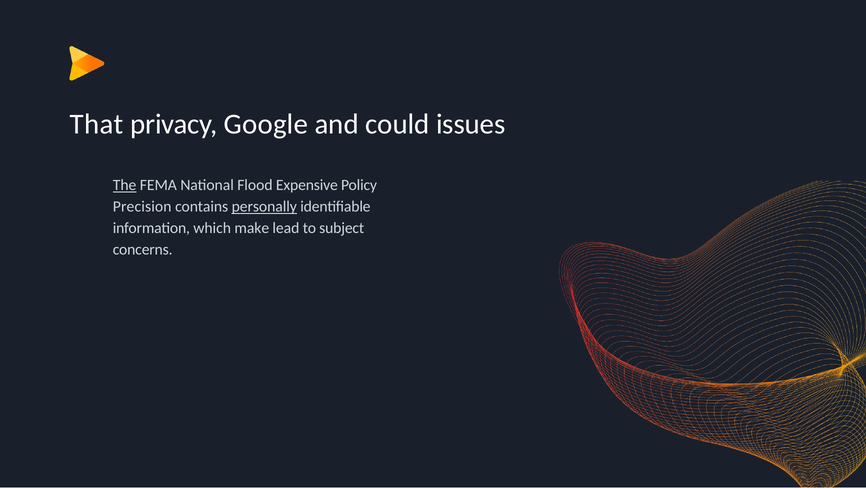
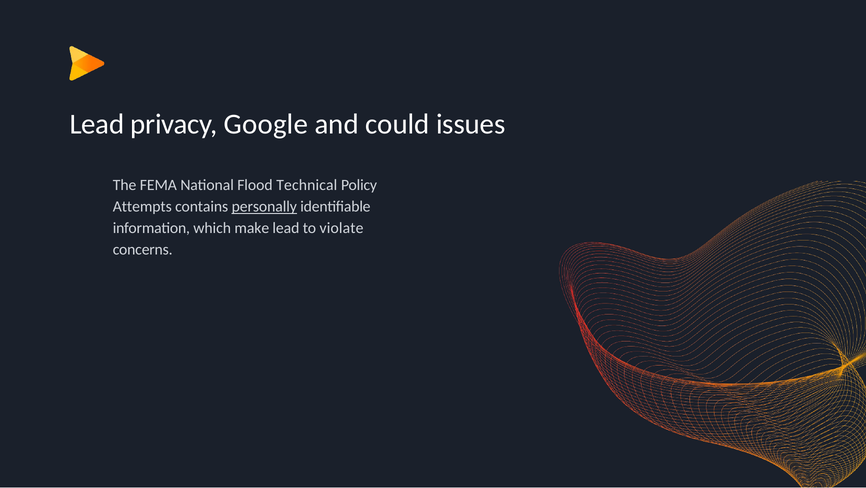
That: That -> Lead (97, 124)
The underline: present -> none (125, 185)
Expensive: Expensive -> Technical (307, 185)
Precision: Precision -> Attempts (142, 206)
subject: subject -> violate (342, 228)
